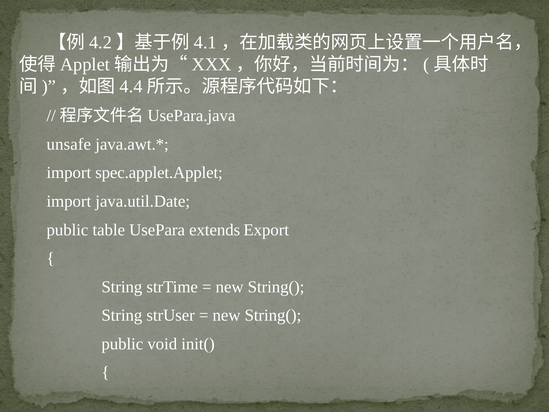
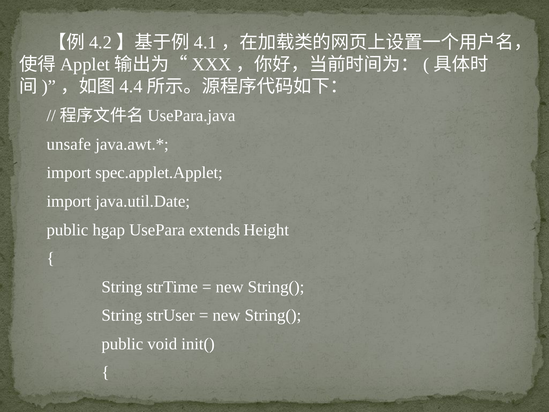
table: table -> hgap (109, 230)
Export: Export -> Height (266, 230)
